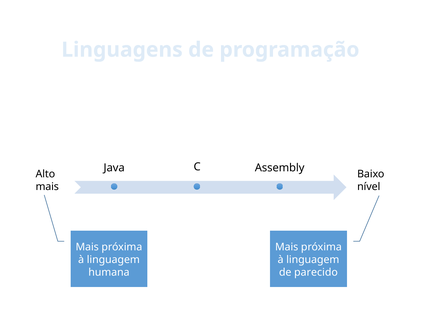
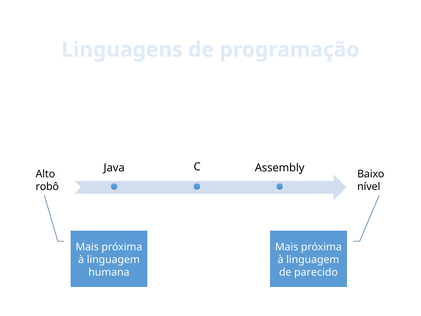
mais: mais -> robô (47, 187)
